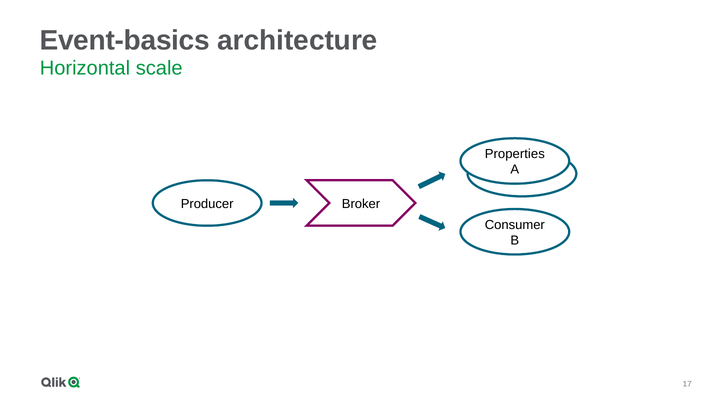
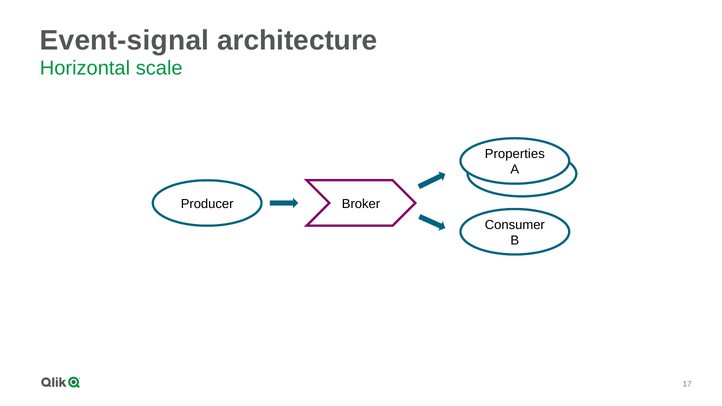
Event-basics: Event-basics -> Event-signal (125, 40)
